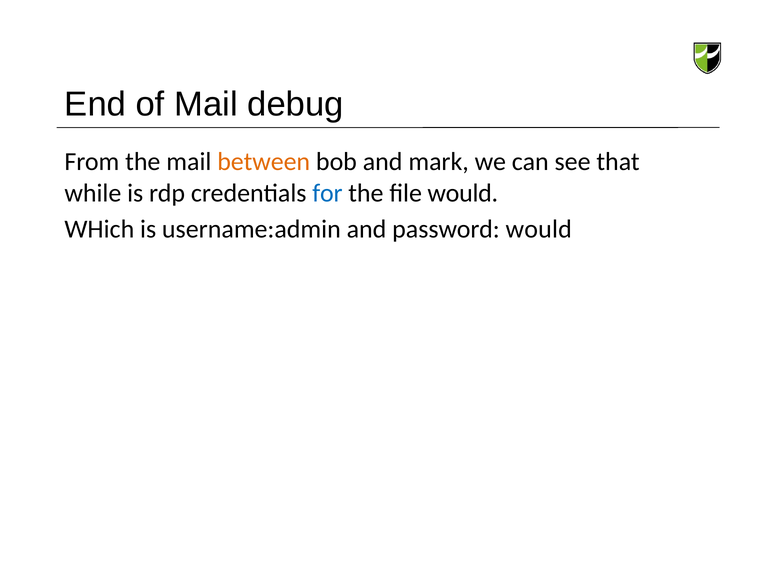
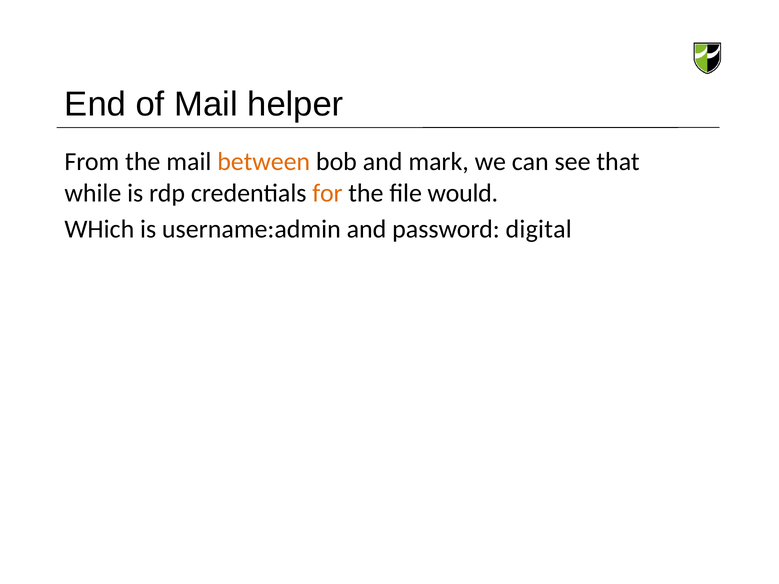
debug: debug -> helper (295, 104)
for colour: blue -> orange (327, 193)
password would: would -> digital (539, 229)
